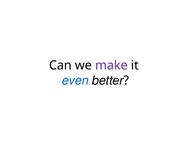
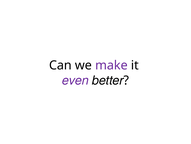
even colour: blue -> purple (75, 80)
